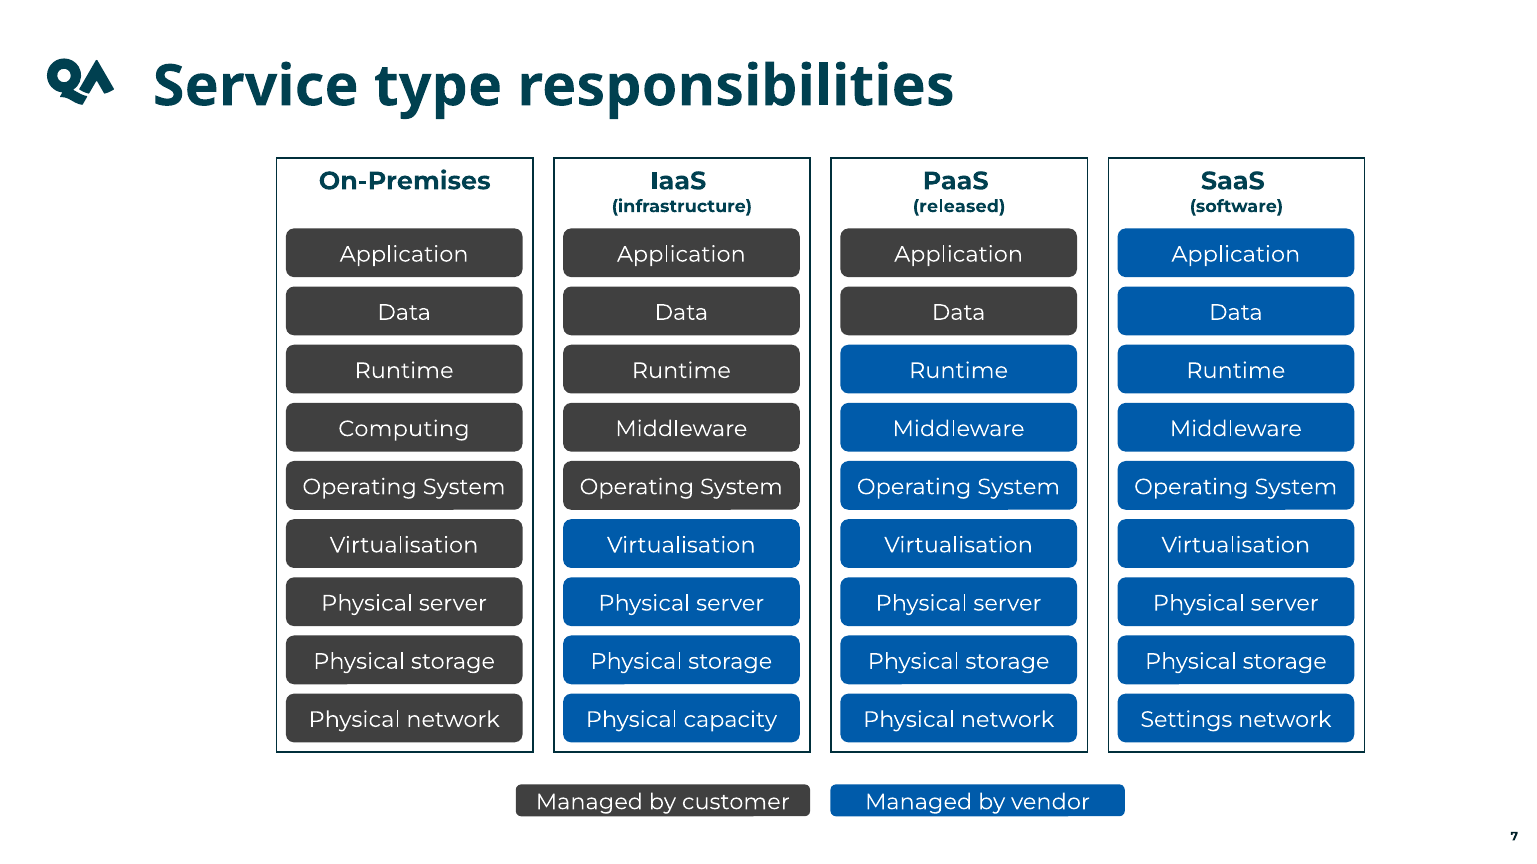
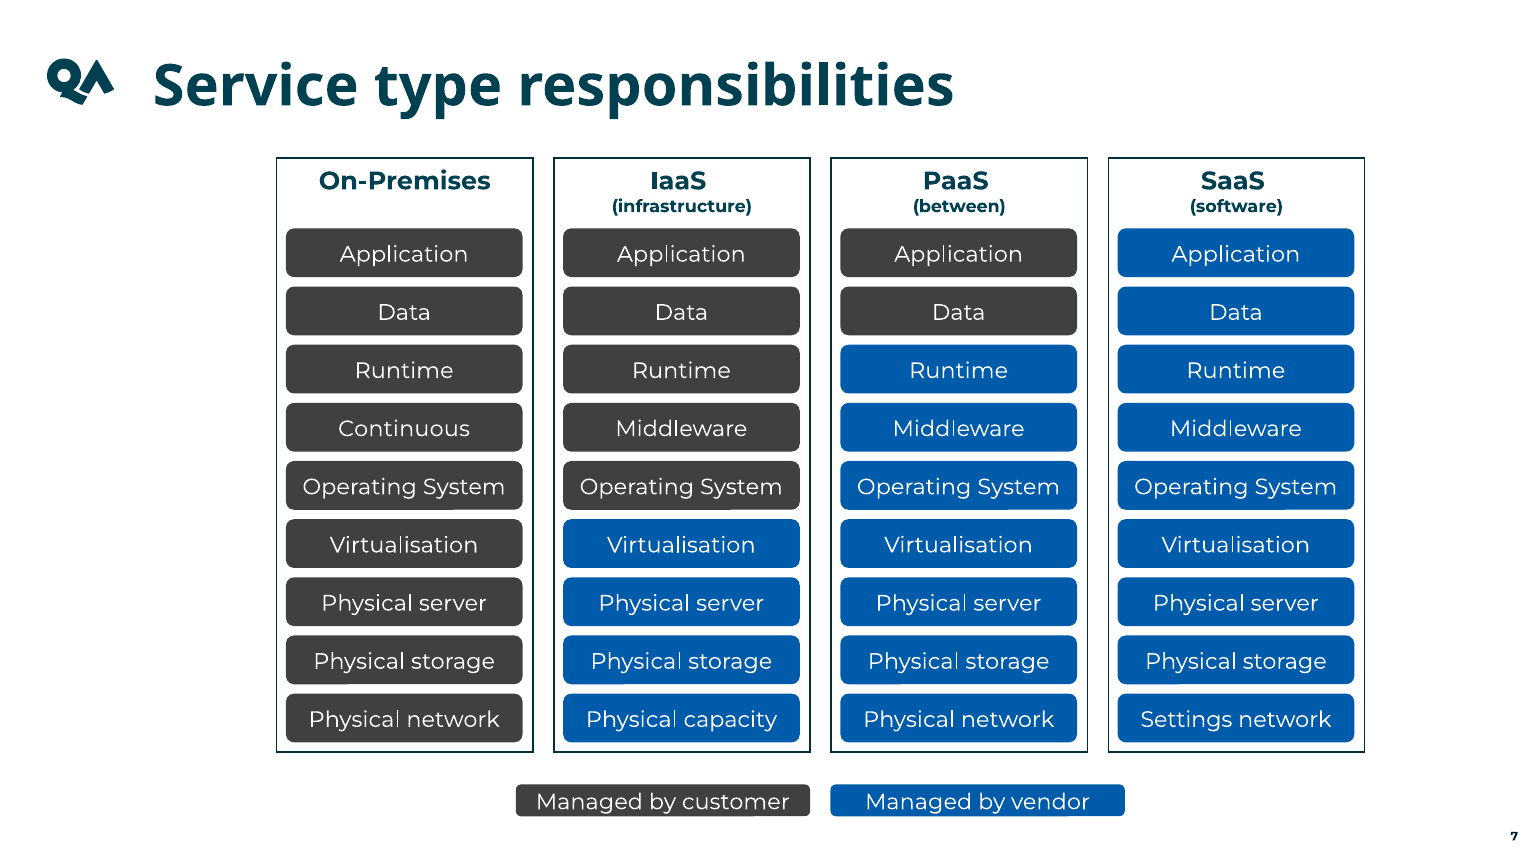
released: released -> between (959, 206)
Computing: Computing -> Continuous (404, 429)
